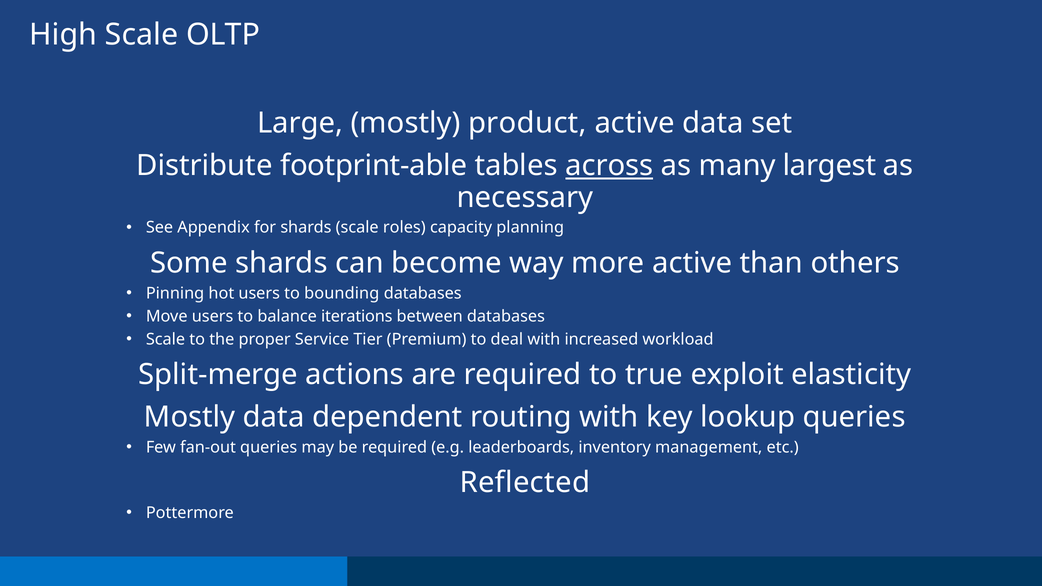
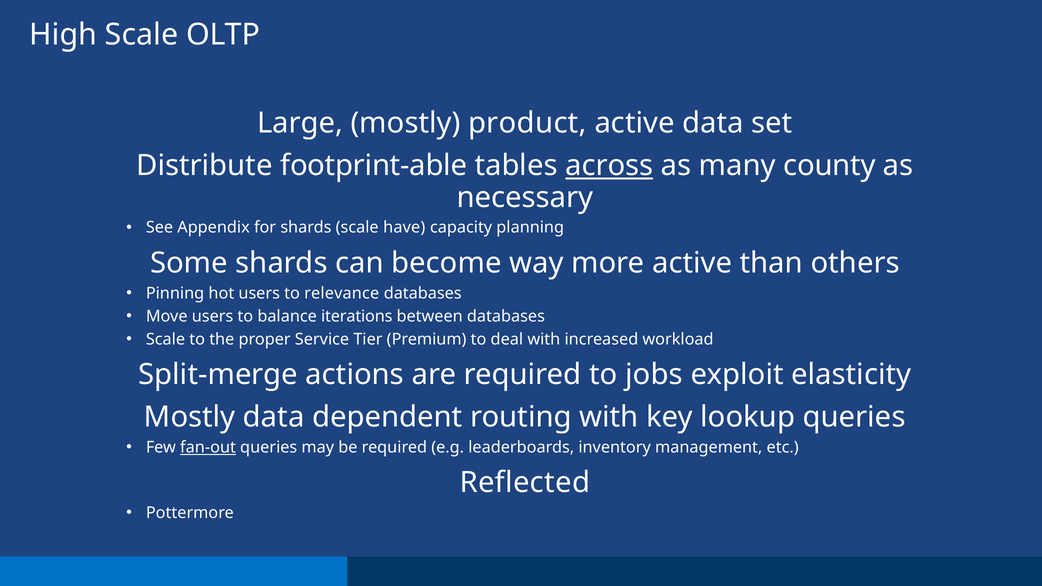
largest: largest -> county (829, 166)
roles: roles -> have (404, 228)
bounding: bounding -> relevance (342, 293)
true: true -> jobs (654, 375)
fan-out underline: none -> present (208, 447)
